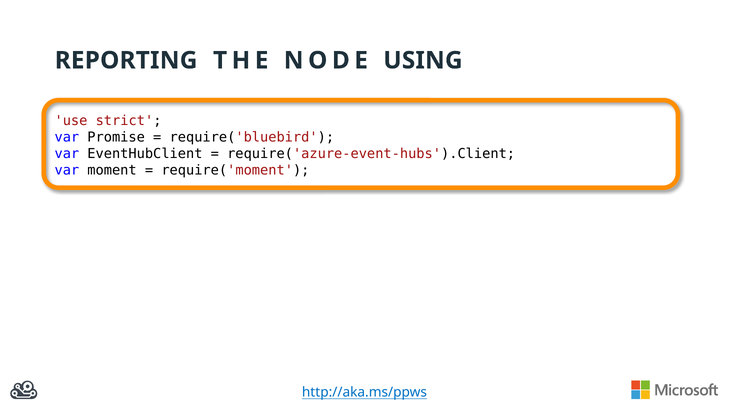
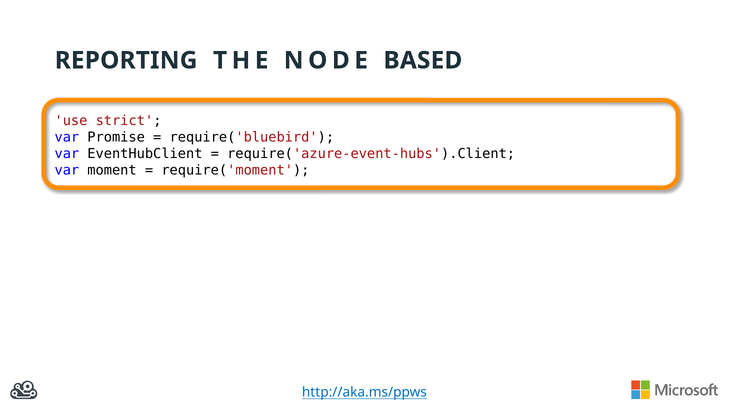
USING: USING -> BASED (423, 60)
